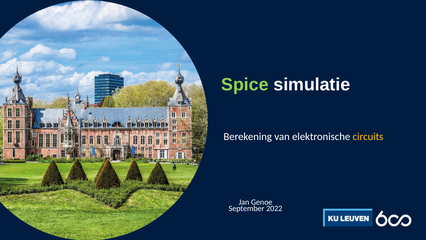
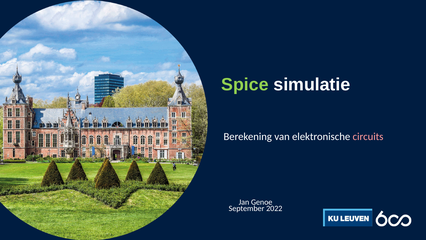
circuits colour: yellow -> pink (368, 136)
